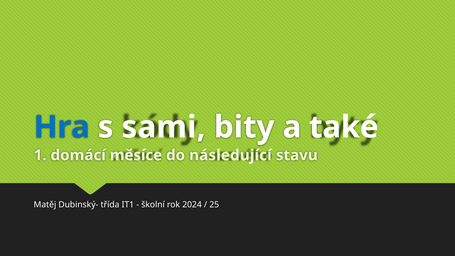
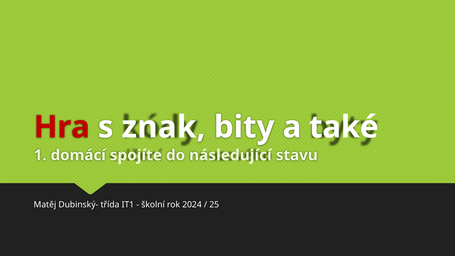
Hra colour: blue -> red (62, 127)
sami: sami -> znak (164, 127)
měsíce: měsíce -> spojíte (136, 155)
